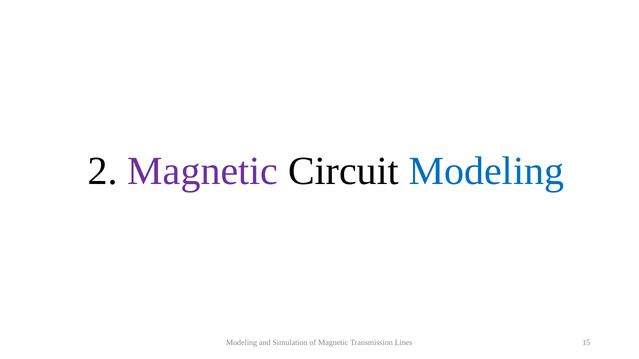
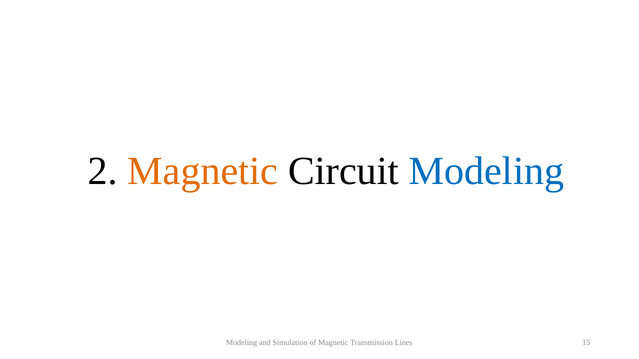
Magnetic colour: purple -> orange (203, 171)
